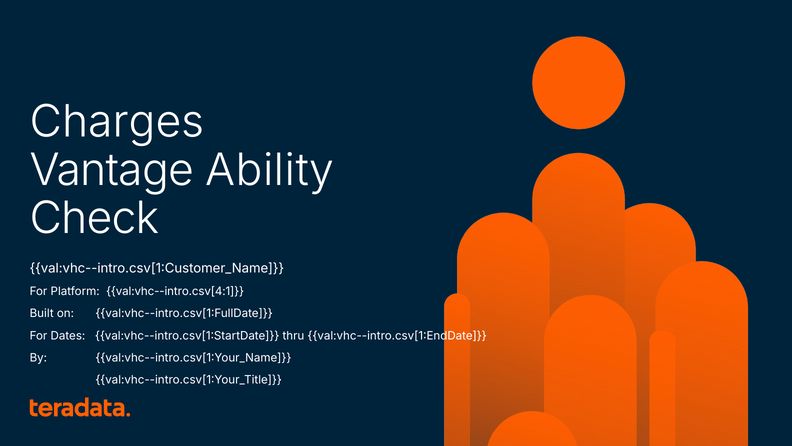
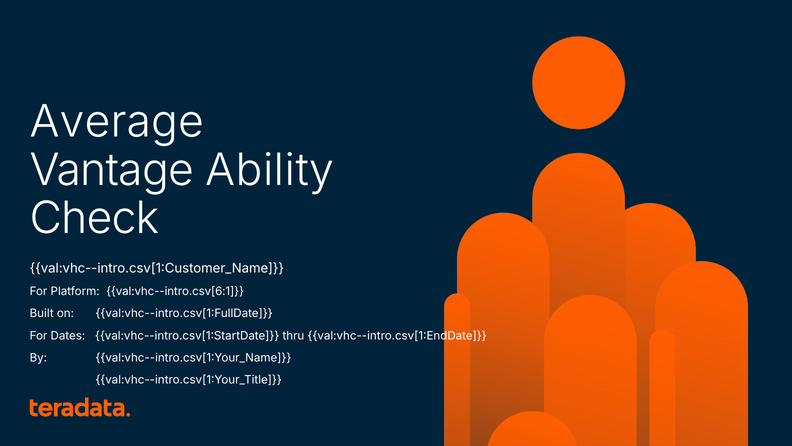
Charges: Charges -> Average (117, 122)
val:vhc--intro.csv[4:1: val:vhc--intro.csv[4:1 -> val:vhc--intro.csv[6:1 (175, 291)
